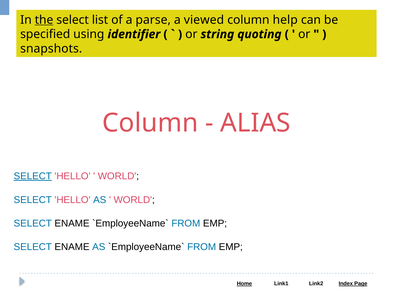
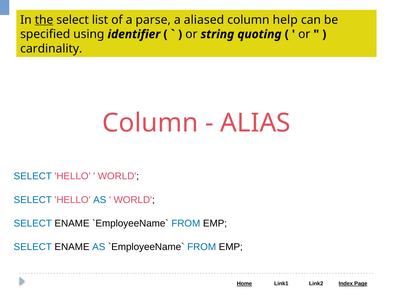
viewed: viewed -> aliased (204, 20)
snapshots: snapshots -> cardinality (51, 49)
SELECT underline: present -> none (33, 176)
